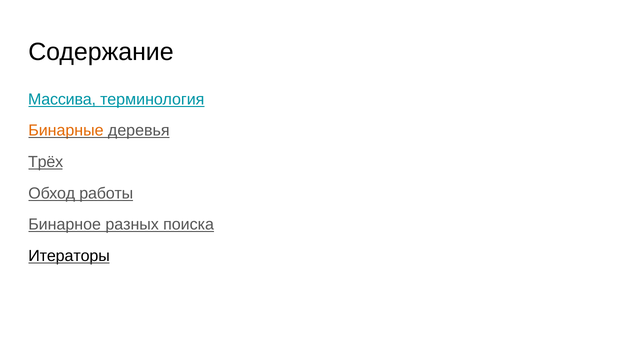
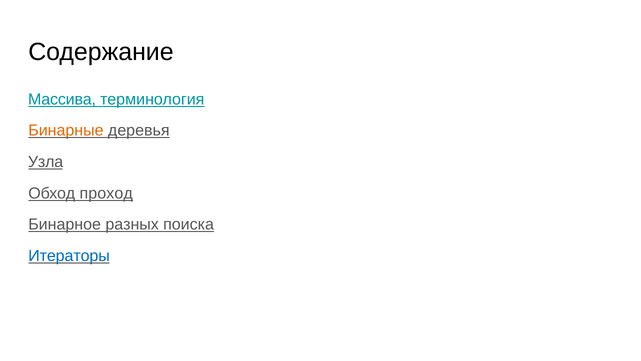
Трёх: Трёх -> Узла (46, 162)
работы: работы -> проход (106, 193)
Итераторы colour: black -> blue (69, 256)
